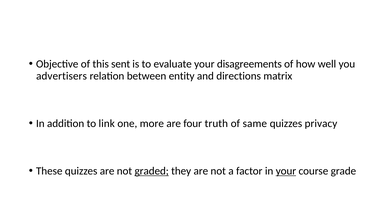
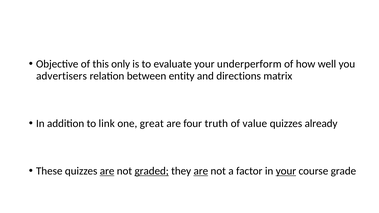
sent: sent -> only (121, 64)
disagreements: disagreements -> underperform (249, 64)
more: more -> great (152, 124)
same: same -> value (255, 124)
privacy: privacy -> already (321, 124)
are underline: none -> present (107, 171)
are underline: none -> present (201, 171)
